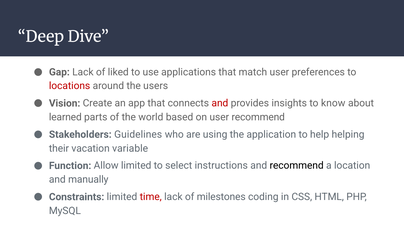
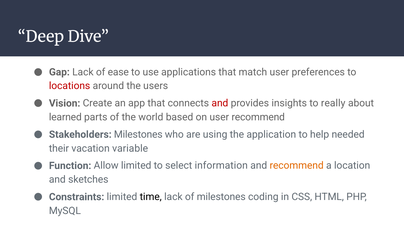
liked: liked -> ease (118, 72)
know: know -> really (333, 103)
Stakeholders Guidelines: Guidelines -> Milestones (138, 135)
helping: helping -> needed (348, 135)
instructions: instructions -> information (221, 166)
recommend colour: black -> orange (297, 166)
manually: manually -> sketches (88, 180)
time colour: red -> black (151, 197)
